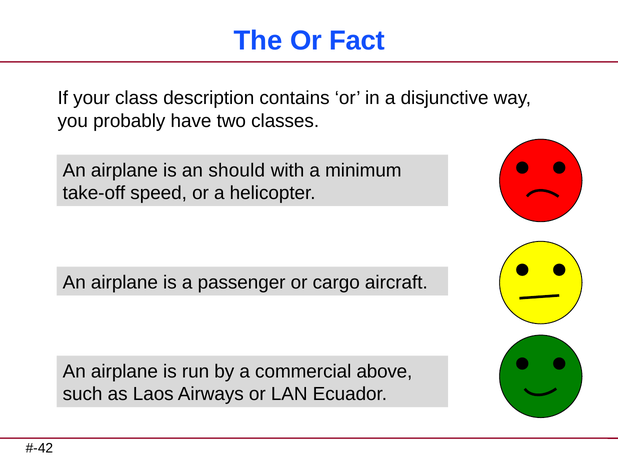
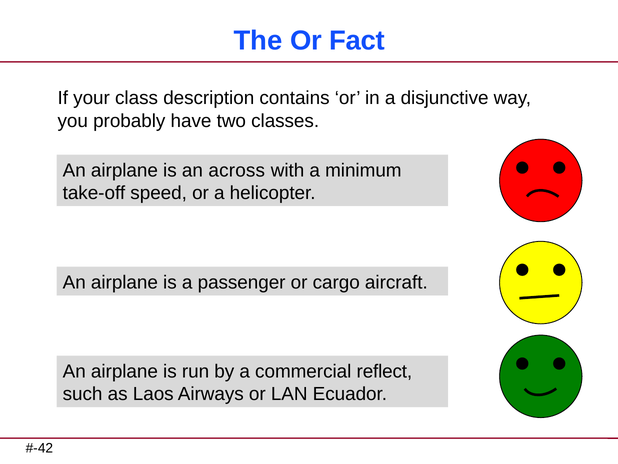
should: should -> across (237, 170)
above: above -> reflect (384, 371)
